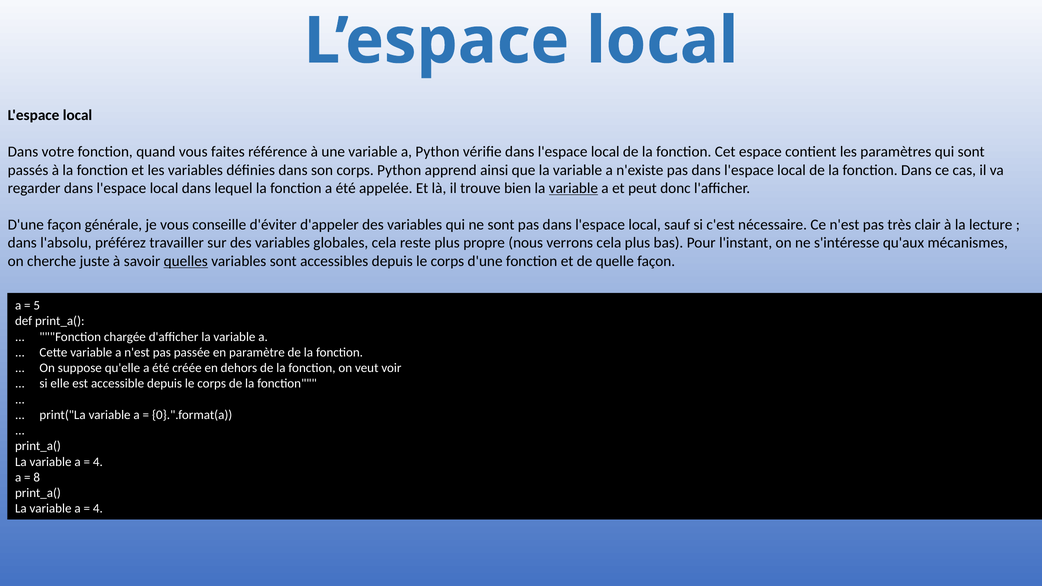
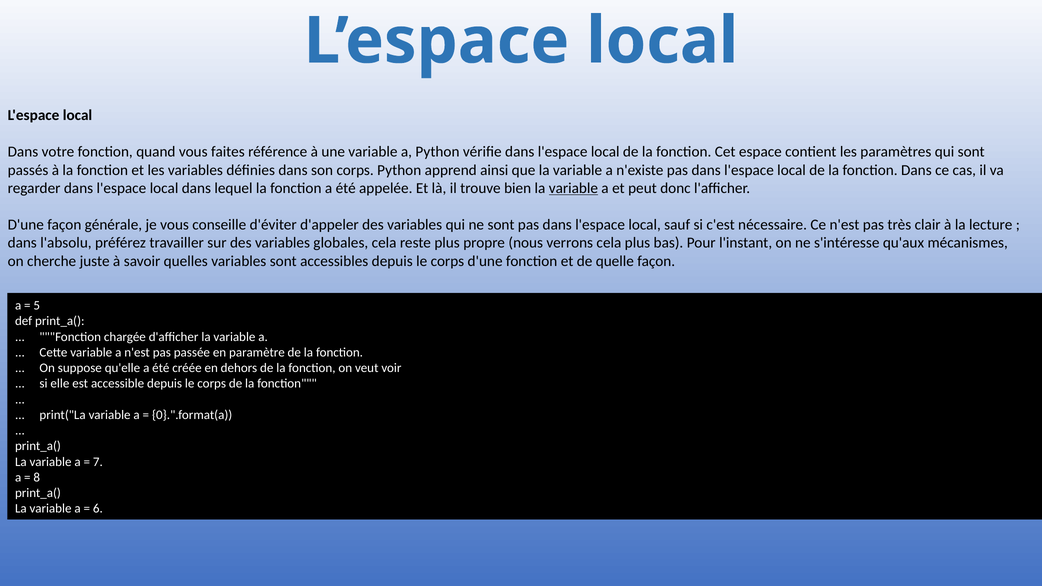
quelles underline: present -> none (186, 261)
4: 4 -> 7 (98, 462)
4: 4 -> 6 (98, 509)
